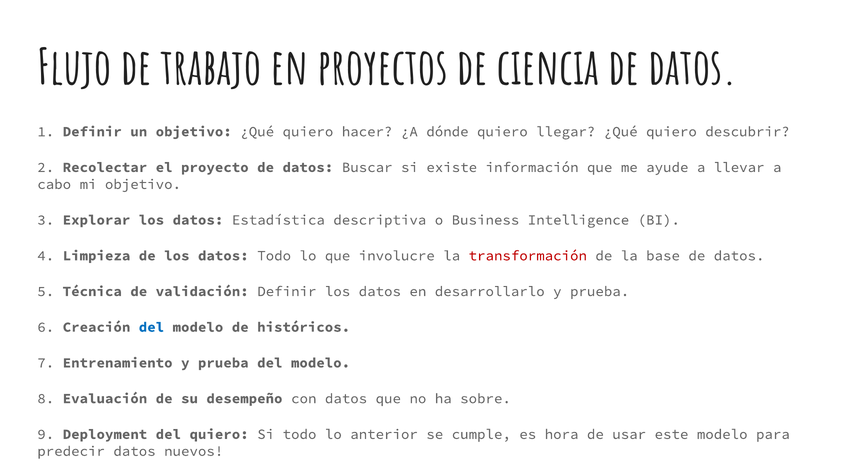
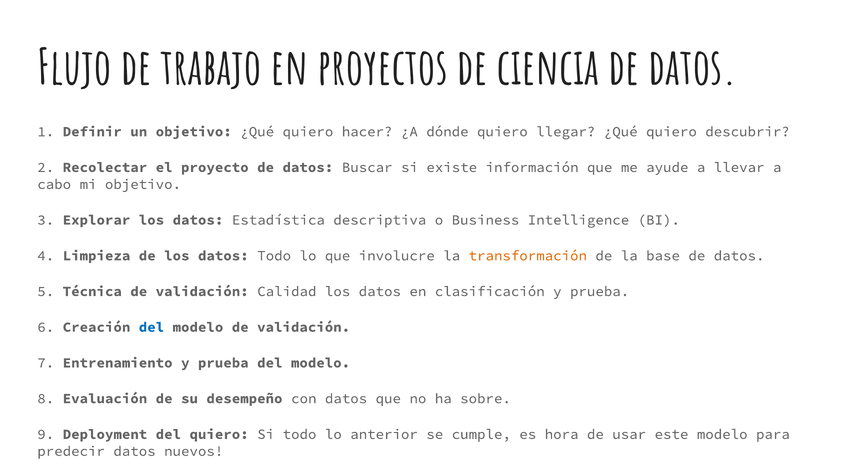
transformación colour: red -> orange (528, 256)
validación Definir: Definir -> Calidad (287, 291)
desarrollarlo: desarrollarlo -> clasificación (490, 291)
modelo de históricos: históricos -> validación (304, 327)
